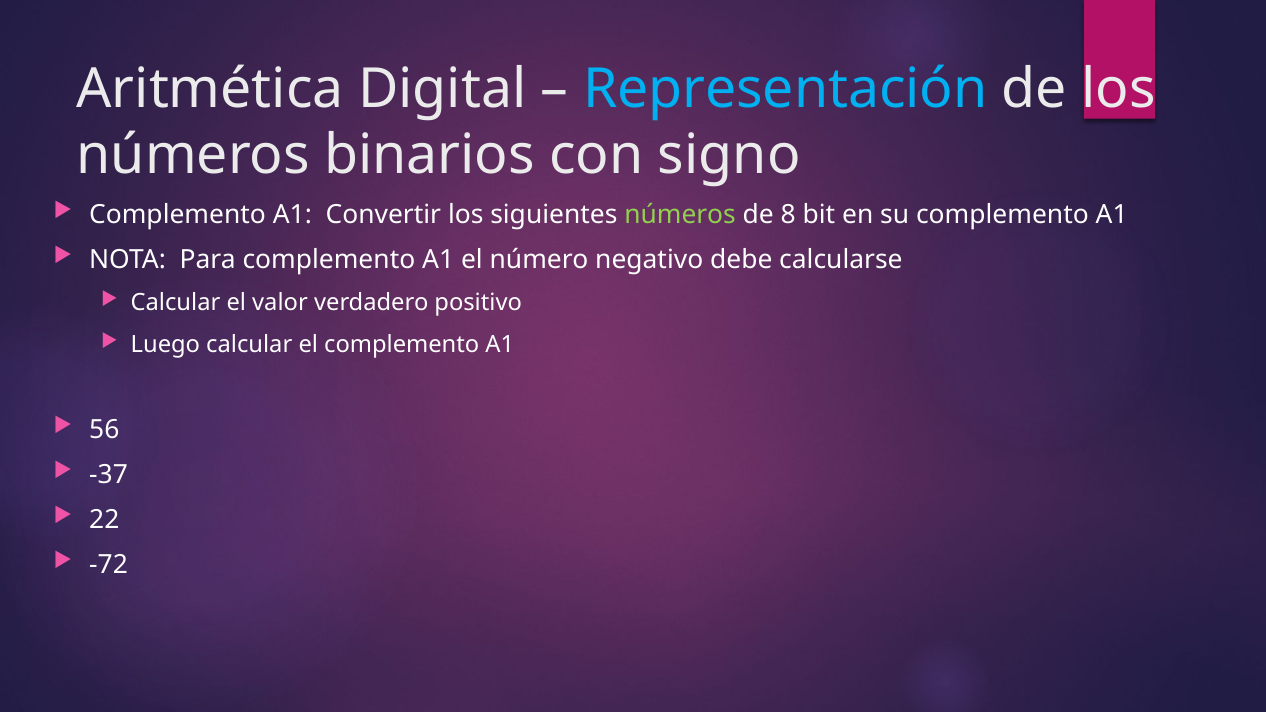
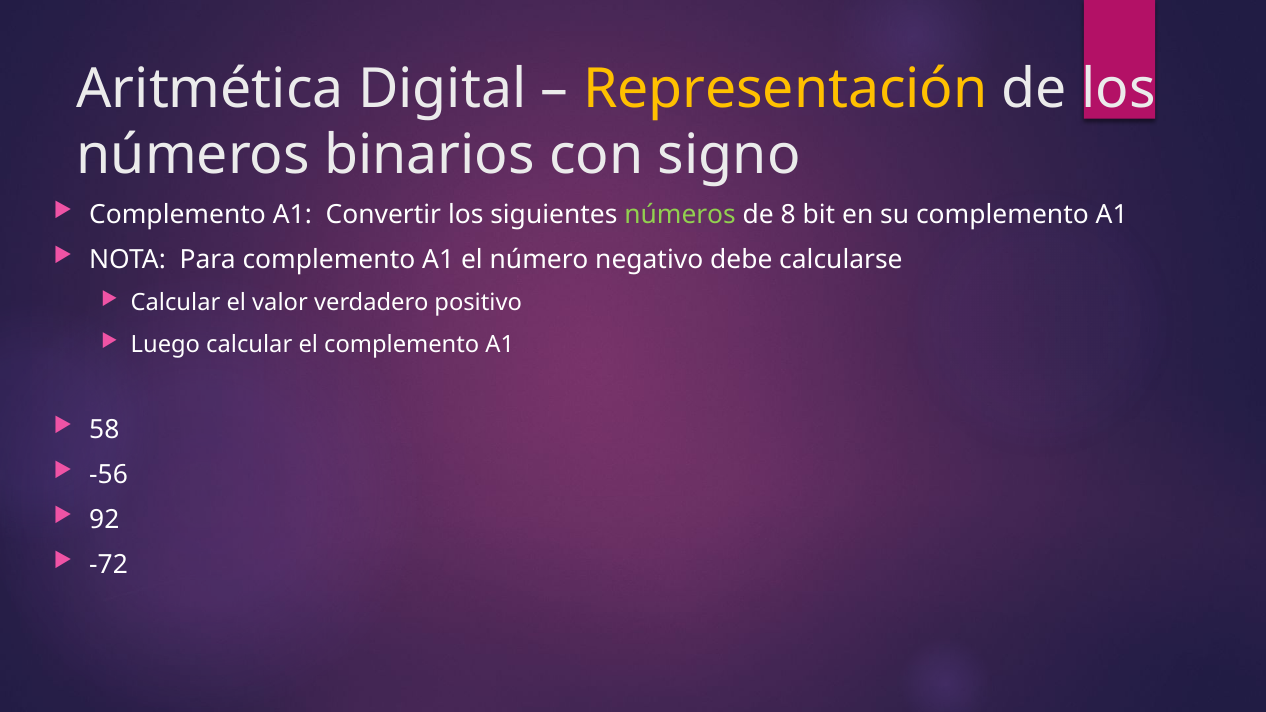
Representación colour: light blue -> yellow (785, 89)
56: 56 -> 58 (104, 430)
-37: -37 -> -56 (109, 475)
22: 22 -> 92 (104, 520)
